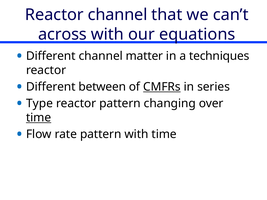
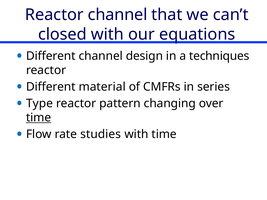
across: across -> closed (62, 34)
matter: matter -> design (144, 56)
between: between -> material (102, 87)
CMFRs underline: present -> none (162, 87)
rate pattern: pattern -> studies (101, 134)
